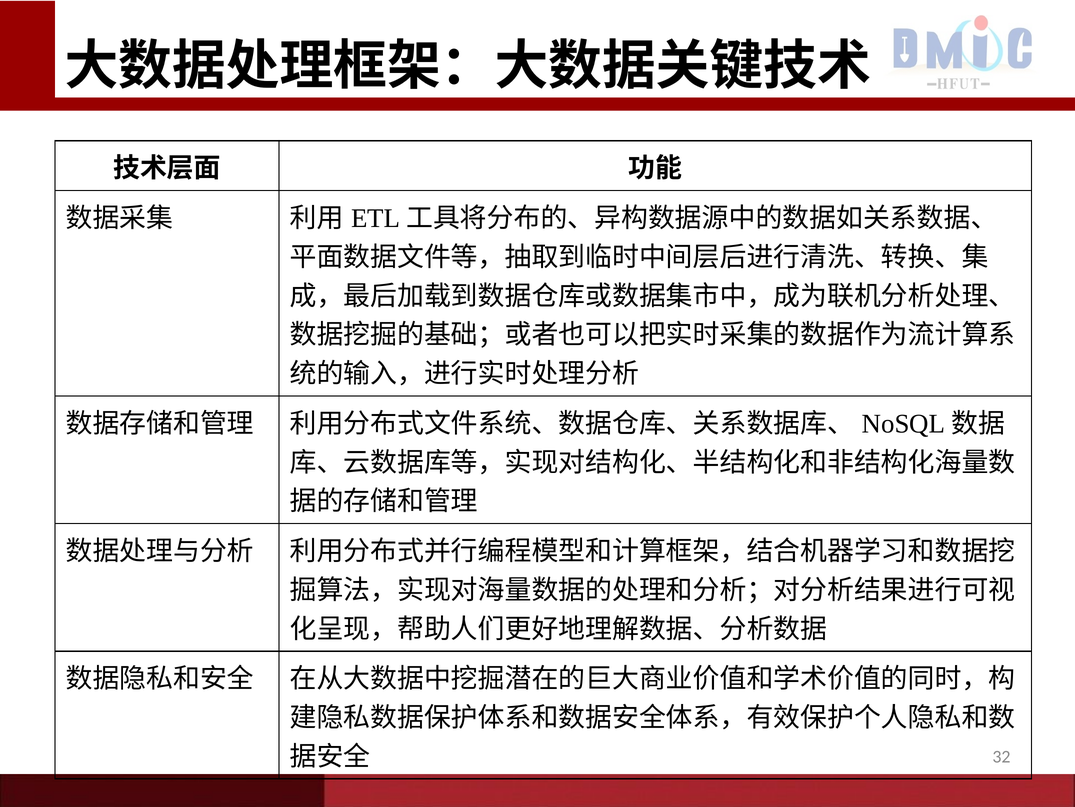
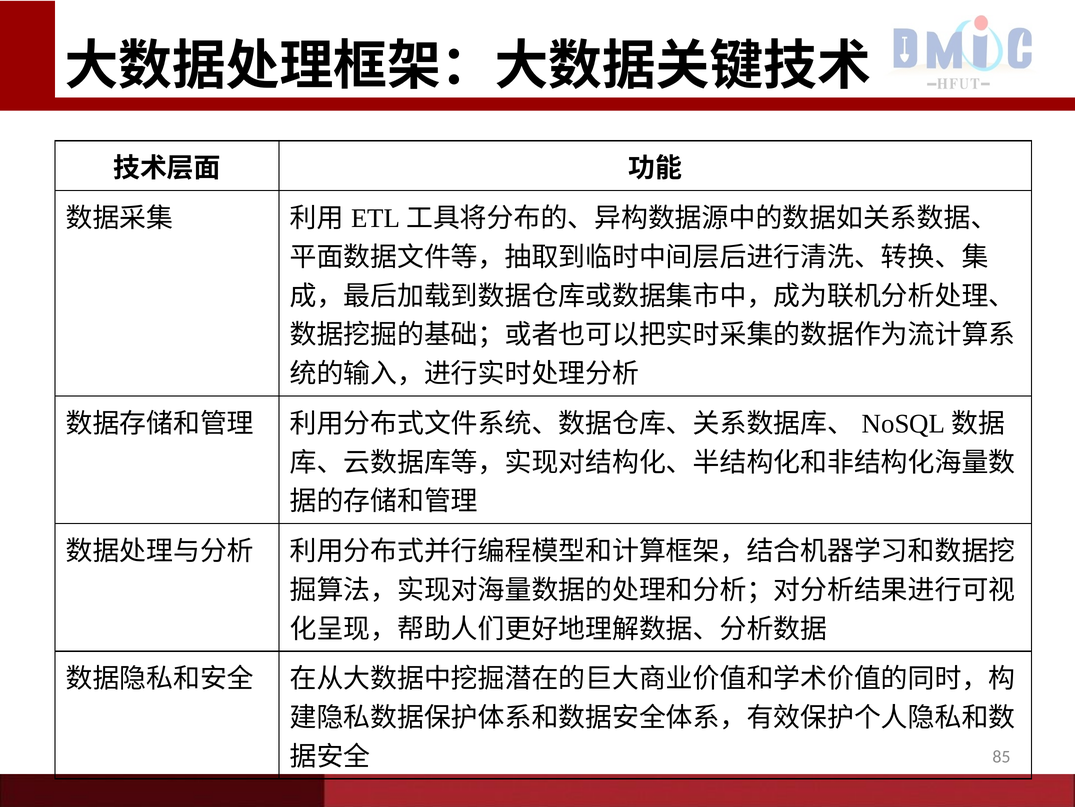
32: 32 -> 85 (1001, 756)
